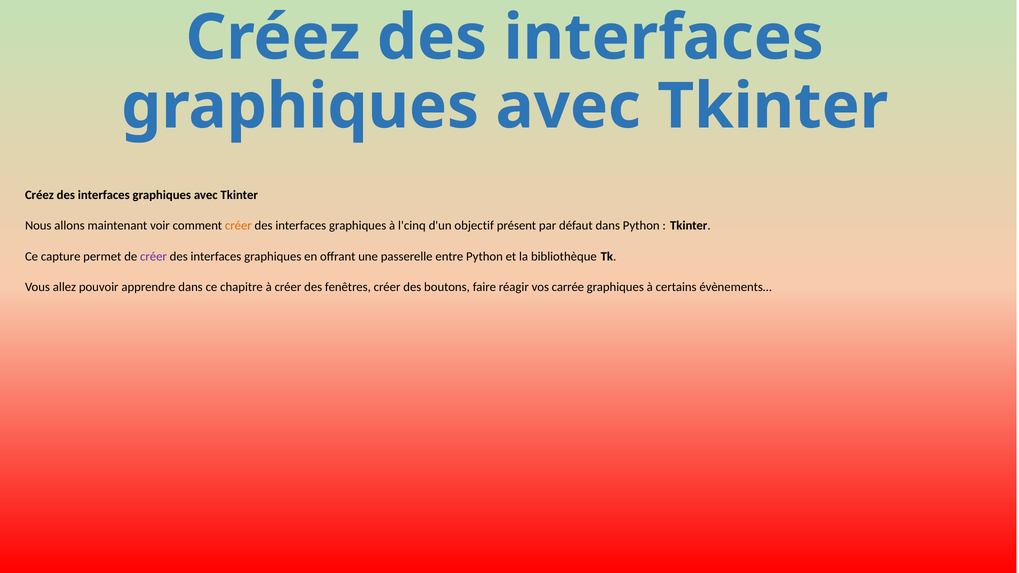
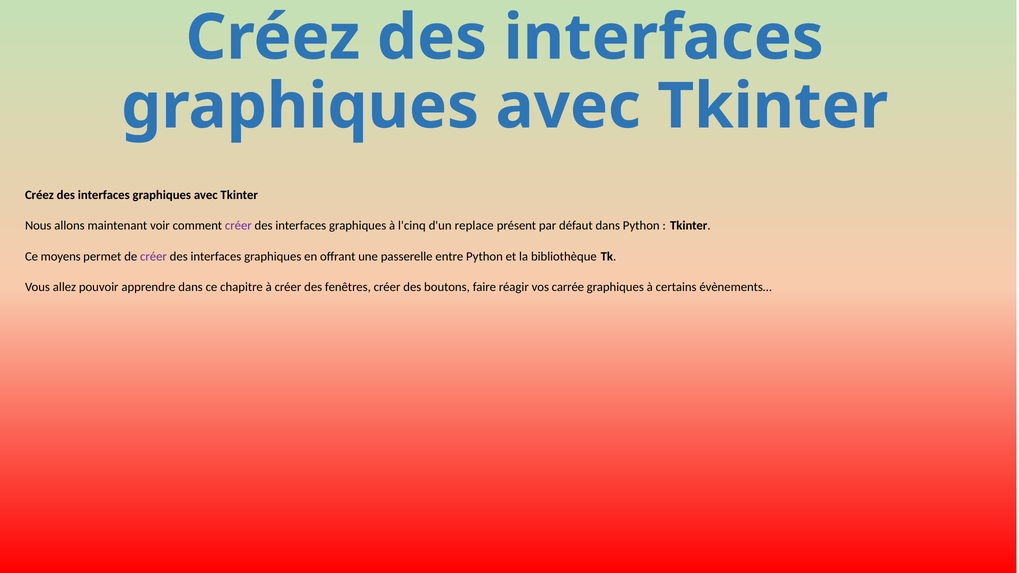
créer colour: orange -> purple (238, 226)
objectif: objectif -> replace (474, 226)
capture: capture -> moyens (61, 256)
